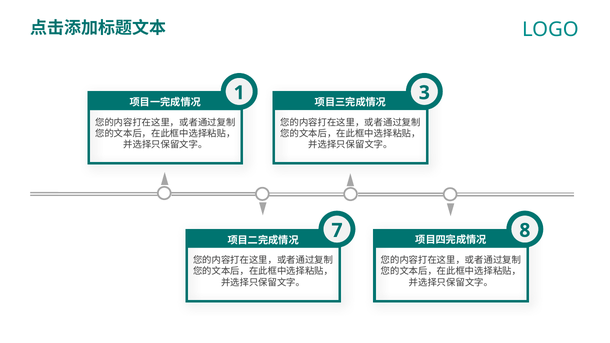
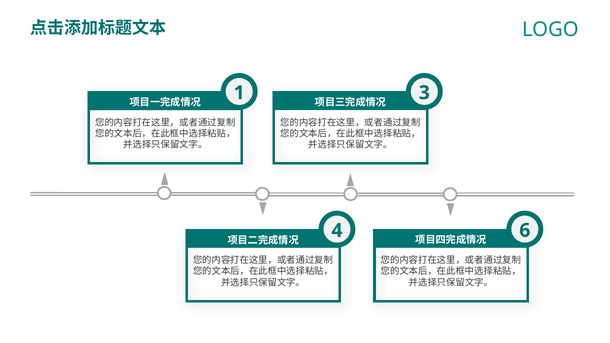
7: 7 -> 4 (337, 231)
8: 8 -> 6 (525, 231)
